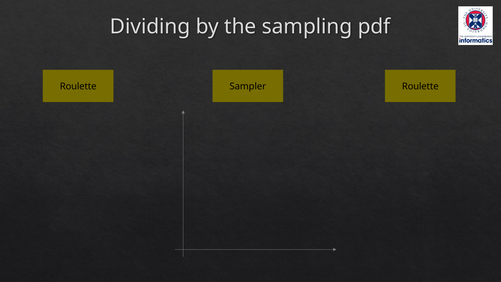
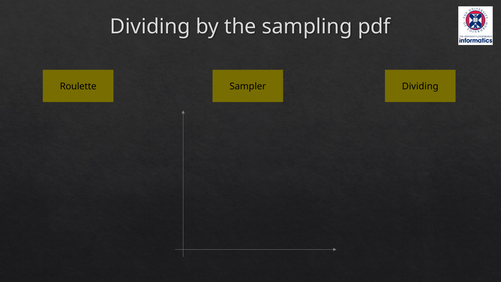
Sampler Roulette: Roulette -> Dividing (420, 86)
